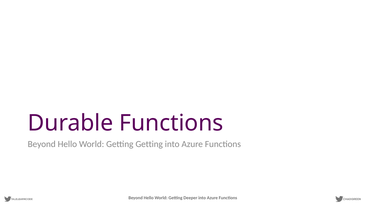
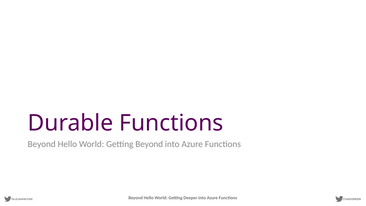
Getting Getting: Getting -> Beyond (149, 144)
